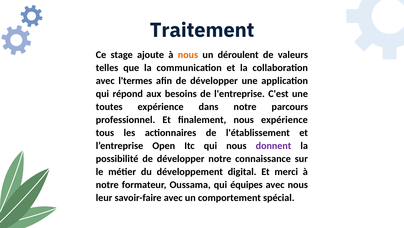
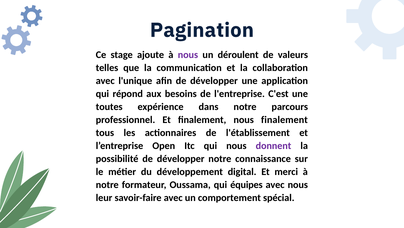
Traitement: Traitement -> Pagination (202, 30)
nous colour: orange -> purple (188, 55)
l'termes: l'termes -> l'unique (135, 81)
nous expérience: expérience -> finalement (284, 119)
